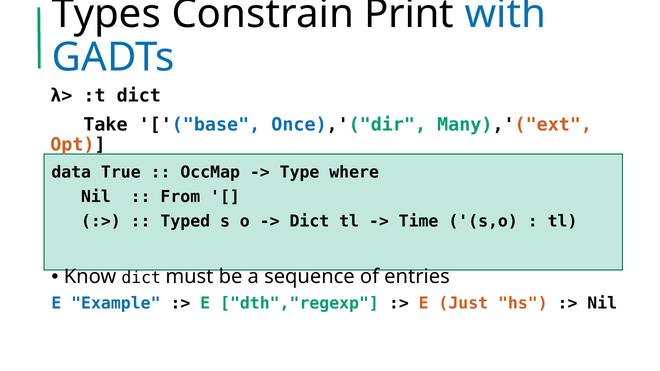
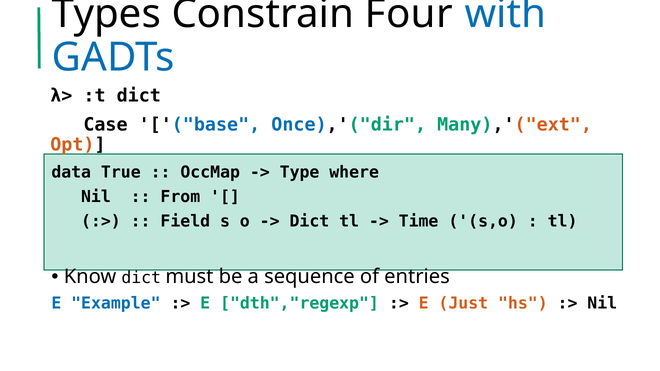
Print: Print -> Four (409, 14)
Take: Take -> Case (105, 125)
Typed: Typed -> Field (185, 222)
